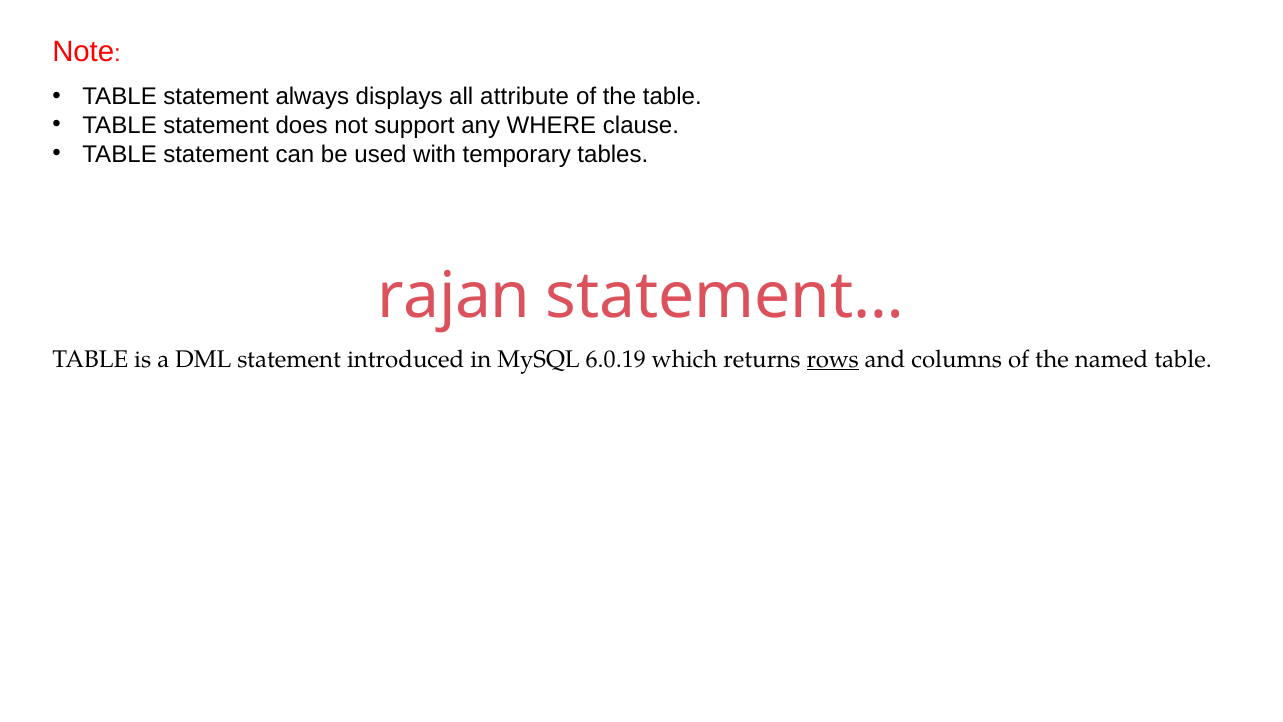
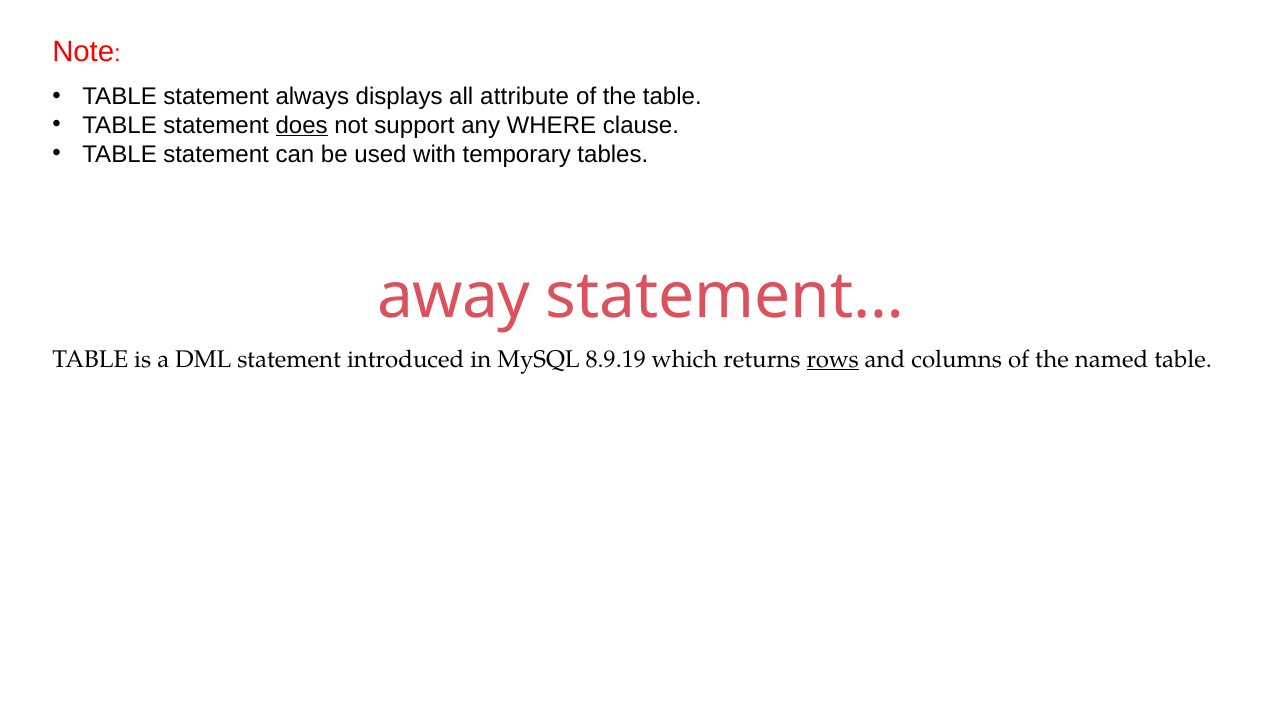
does underline: none -> present (302, 125)
rajan: rajan -> away (454, 296)
6.0.19: 6.0.19 -> 8.9.19 (616, 359)
